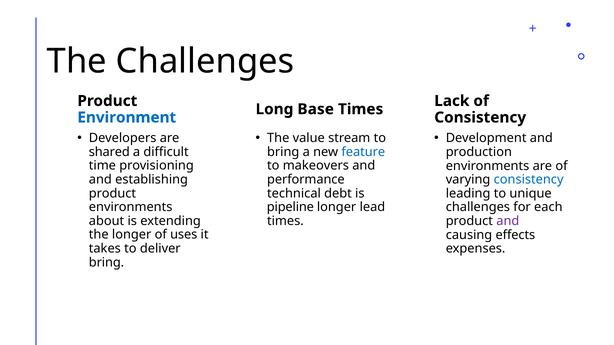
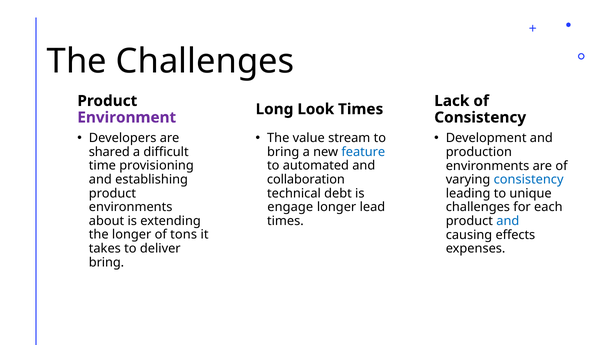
Base: Base -> Look (316, 109)
Environment colour: blue -> purple (127, 118)
makeovers: makeovers -> automated (316, 166)
performance: performance -> collaboration (306, 180)
pipeline: pipeline -> engage (290, 207)
and colour: purple -> blue (508, 221)
uses: uses -> tons (184, 235)
